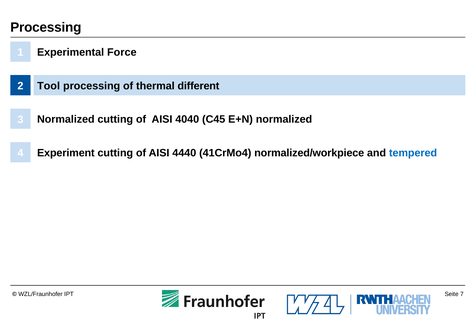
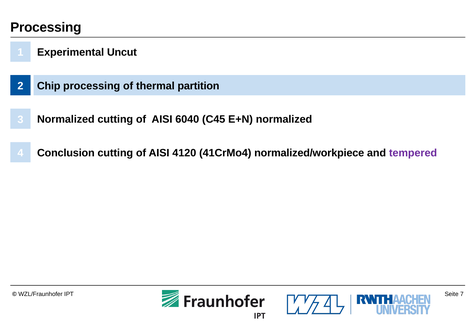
Force: Force -> Uncut (122, 52)
Tool: Tool -> Chip (49, 86)
different: different -> partition (198, 86)
4040: 4040 -> 6040 (187, 119)
Experiment: Experiment -> Conclusion (66, 153)
4440: 4440 -> 4120 (184, 153)
tempered colour: blue -> purple (413, 153)
